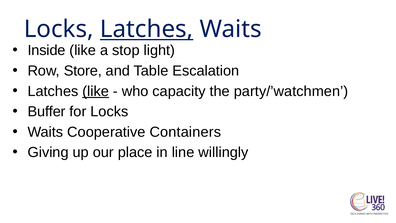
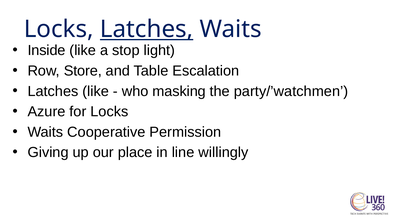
like underline: present -> none (96, 91)
capacity: capacity -> masking (179, 91)
Buffer: Buffer -> Azure (46, 111)
Containers: Containers -> Permission (185, 132)
